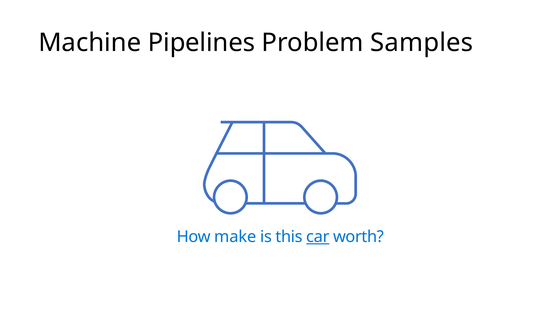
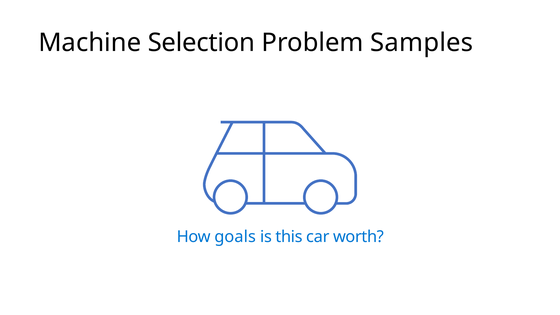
Pipelines: Pipelines -> Selection (201, 43)
make: make -> goals (235, 237)
car underline: present -> none (318, 237)
